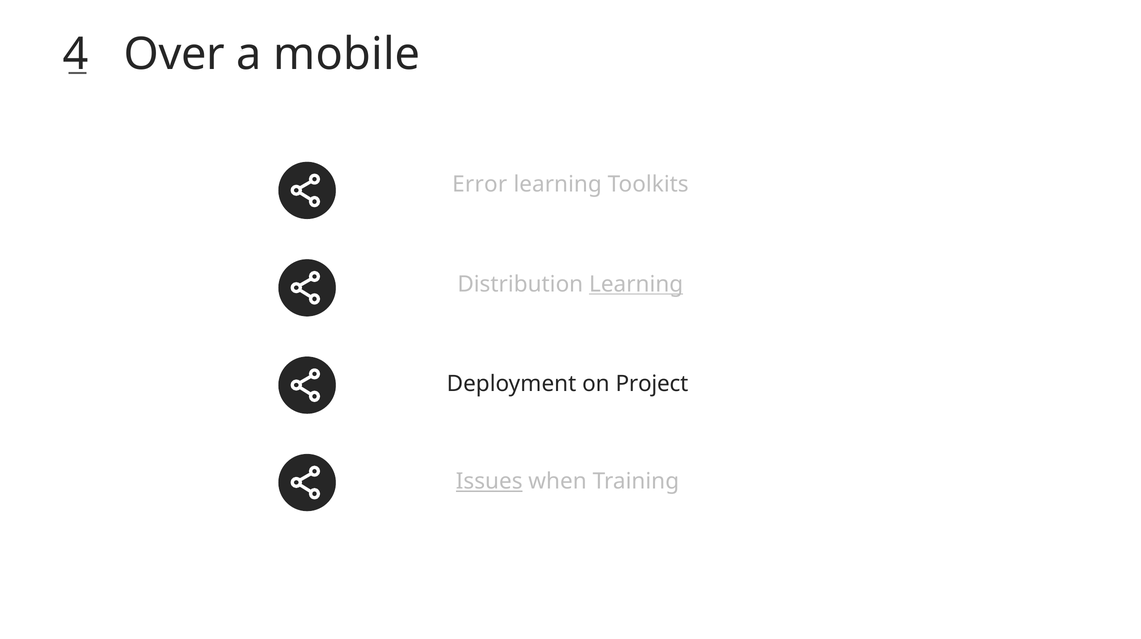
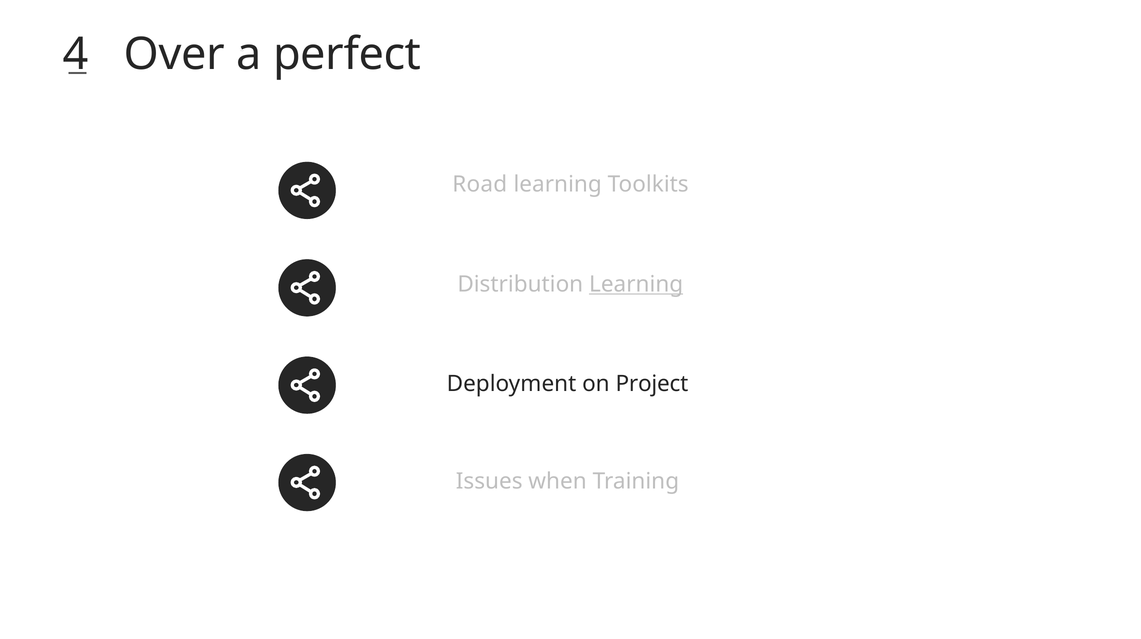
mobile: mobile -> perfect (347, 54)
Error: Error -> Road (480, 185)
Issues underline: present -> none (489, 481)
